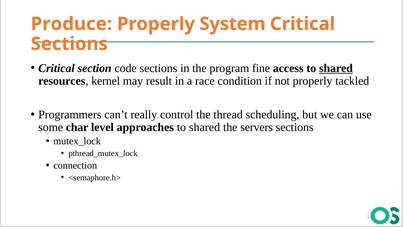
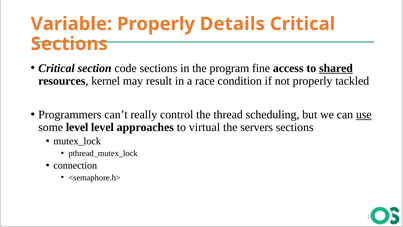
Produce: Produce -> Variable (71, 24)
System: System -> Details (232, 24)
use underline: none -> present (364, 115)
some char: char -> level (77, 127)
approaches to shared: shared -> virtual (205, 127)
